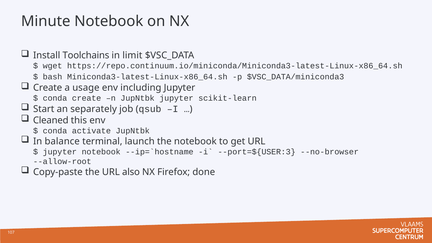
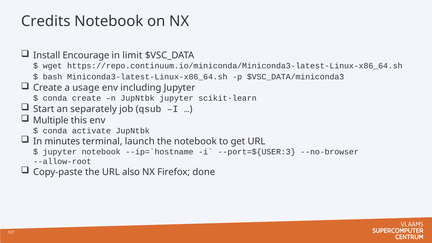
Minute: Minute -> Credits (46, 21)
Toolchains: Toolchains -> Encourage (86, 55)
Cleaned: Cleaned -> Multiple (51, 120)
balance: balance -> minutes (62, 141)
